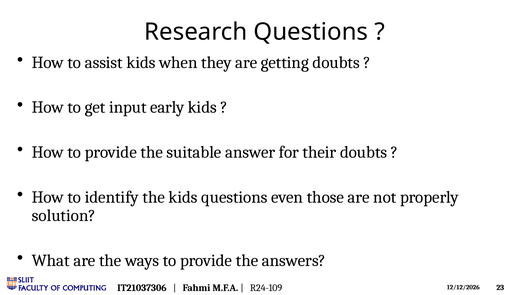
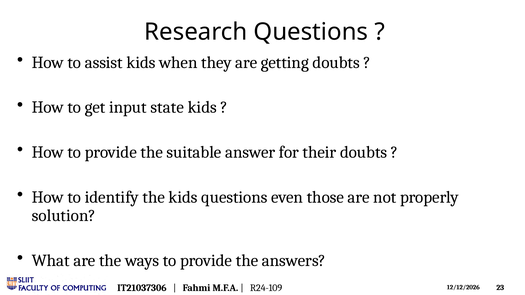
early: early -> state (167, 108)
